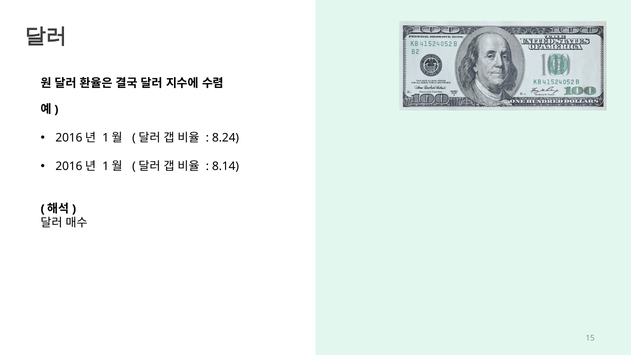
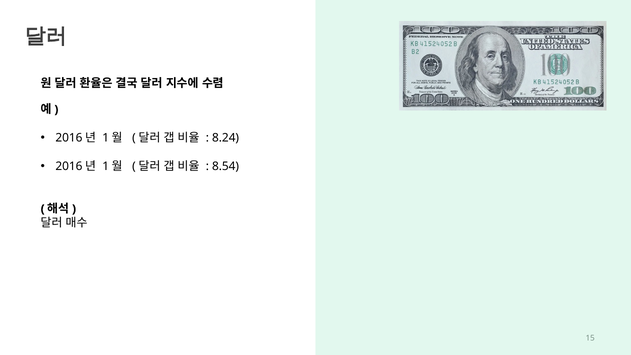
8.14: 8.14 -> 8.54 (226, 166)
